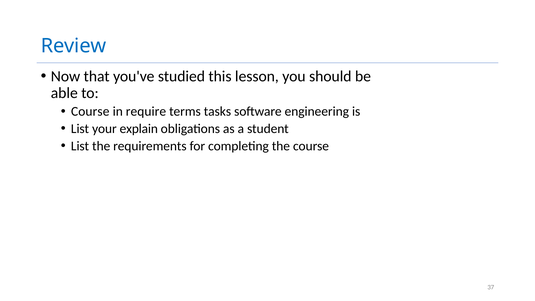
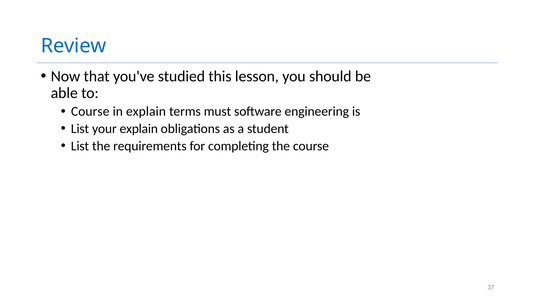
in require: require -> explain (146, 111)
tasks: tasks -> must (217, 111)
